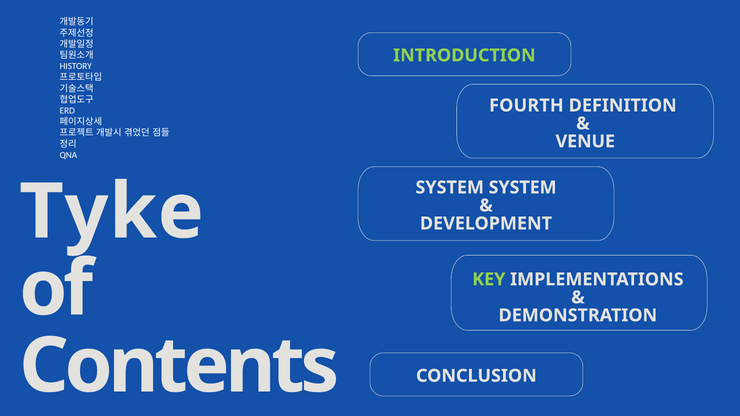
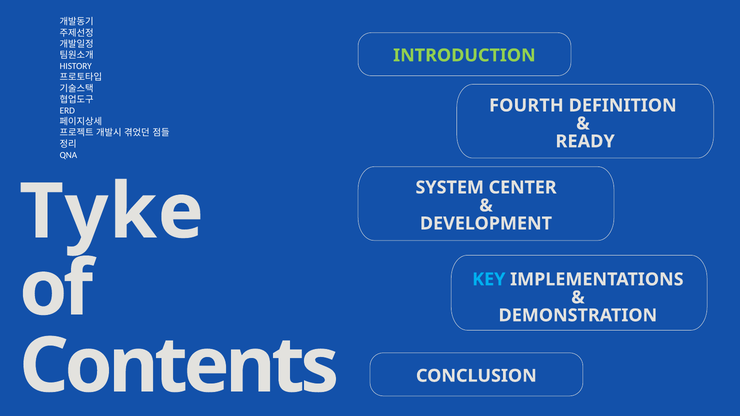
VENUE: VENUE -> READY (585, 142)
SYSTEM SYSTEM: SYSTEM -> CENTER (523, 188)
KEY colour: light green -> light blue (489, 280)
